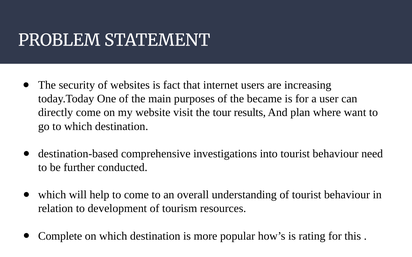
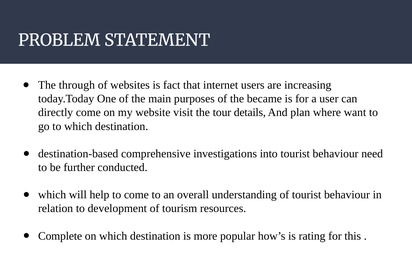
security: security -> through (77, 85)
results: results -> details (250, 113)
